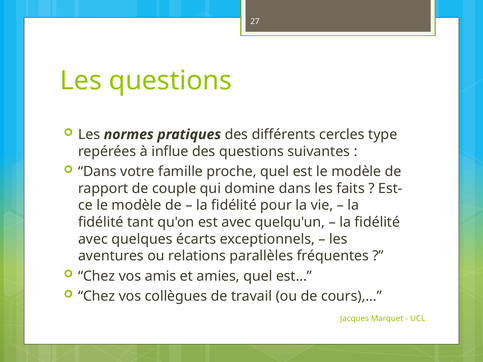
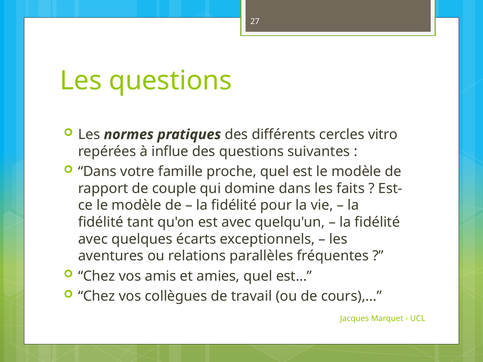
type: type -> vitro (383, 135)
